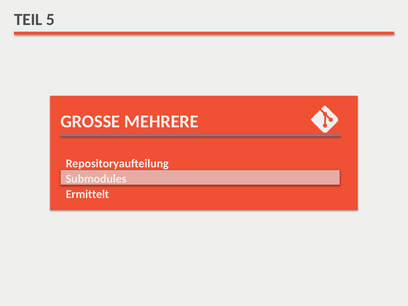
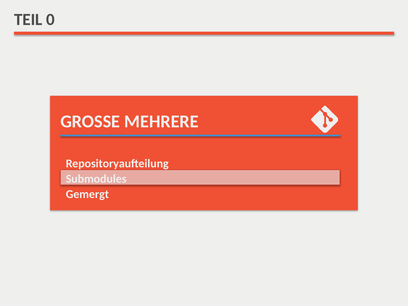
5: 5 -> 0 (51, 20)
Ermittelt: Ermittelt -> Gemergt (87, 194)
